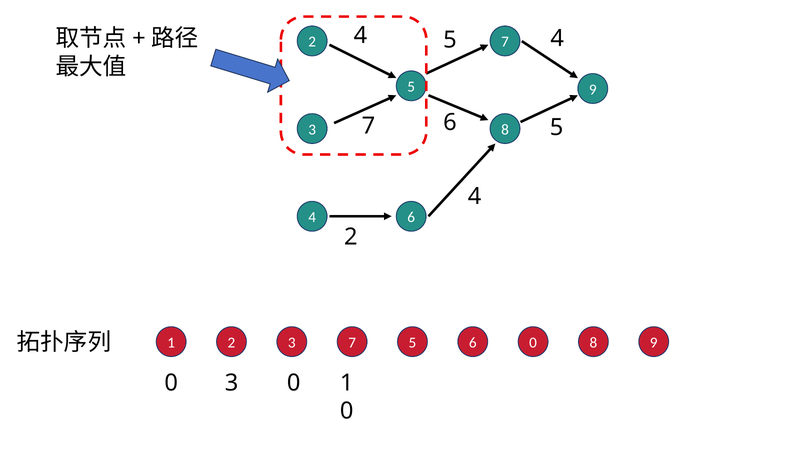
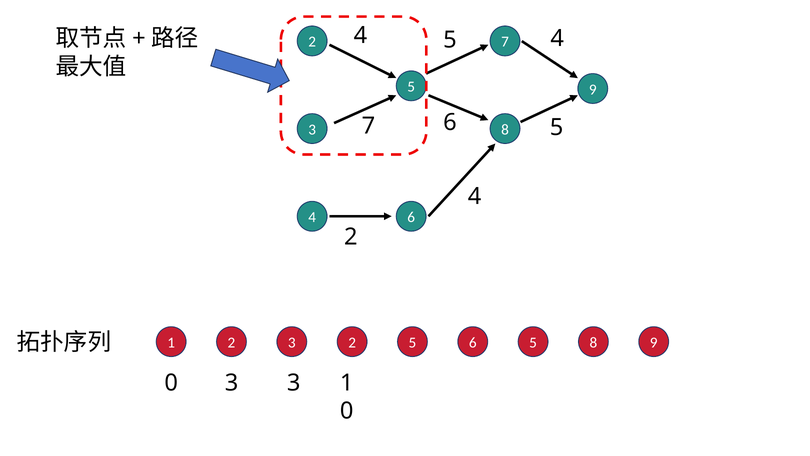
3 7: 7 -> 2 (352, 342)
0: 0 -> 5 (533, 342)
3 0: 0 -> 3 (294, 382)
